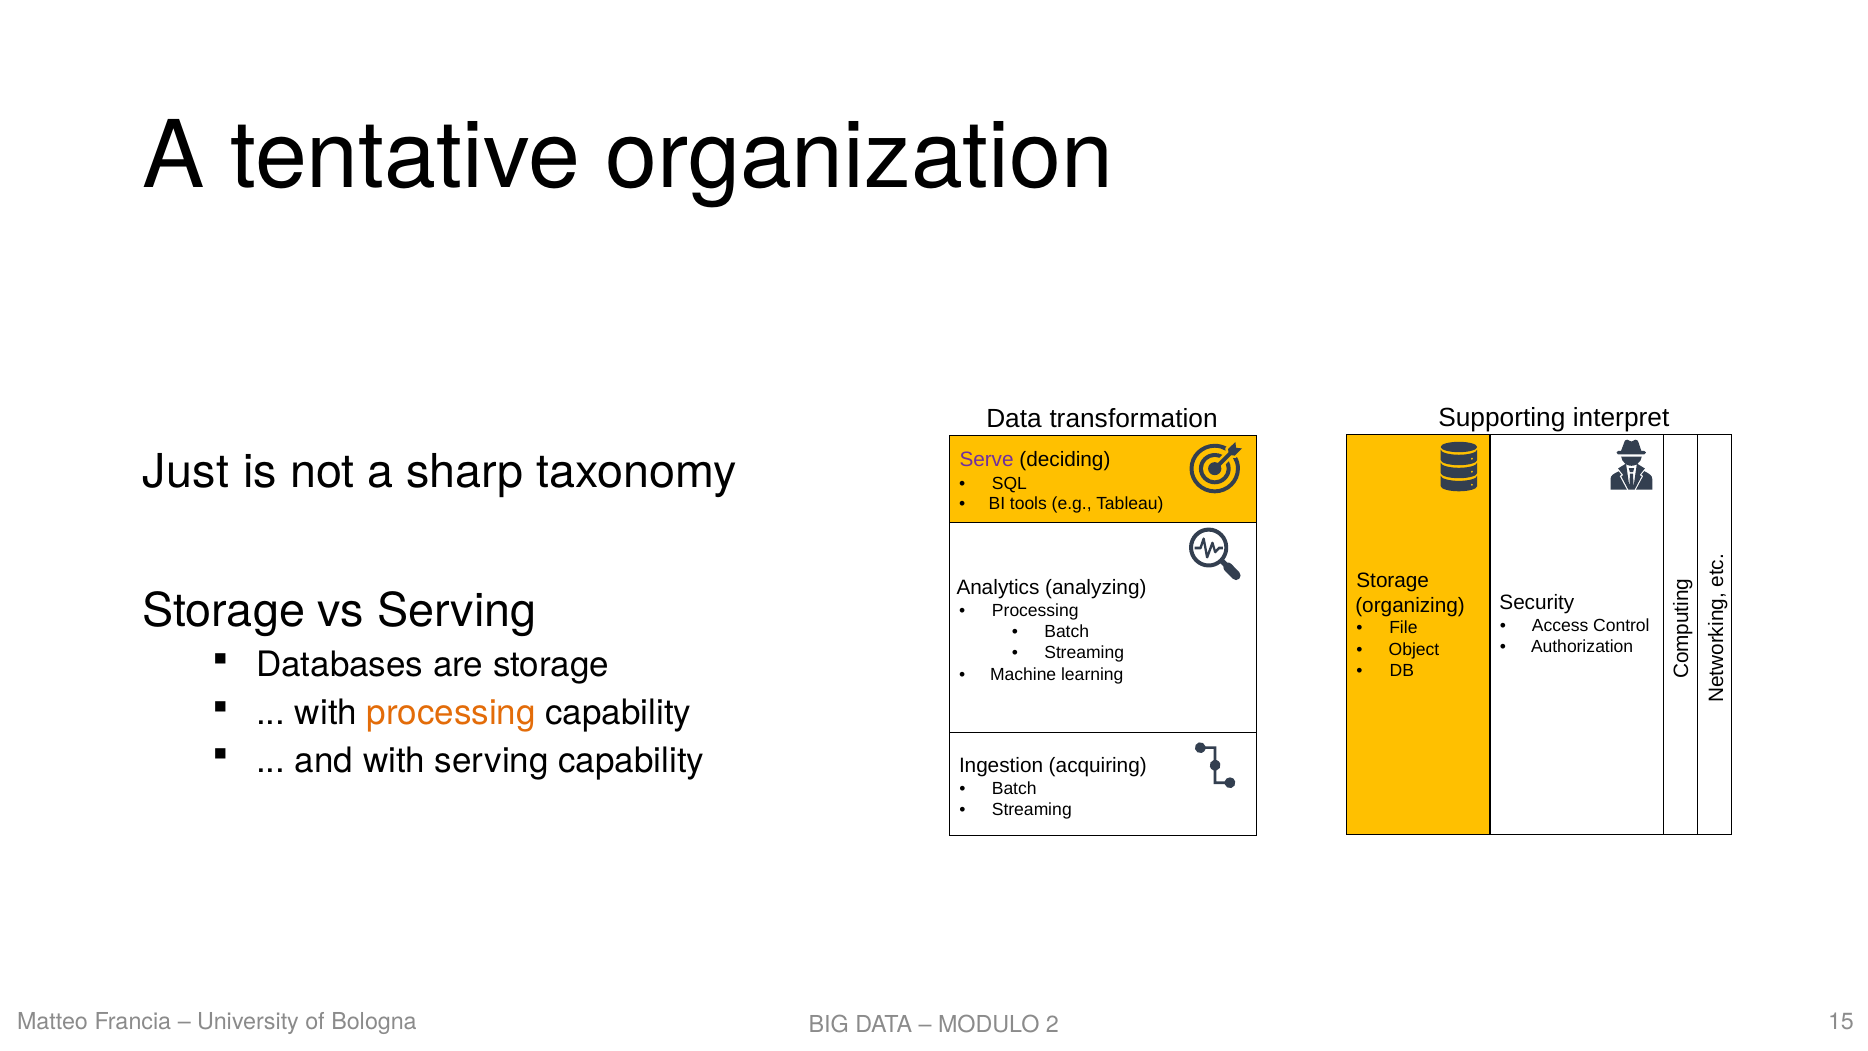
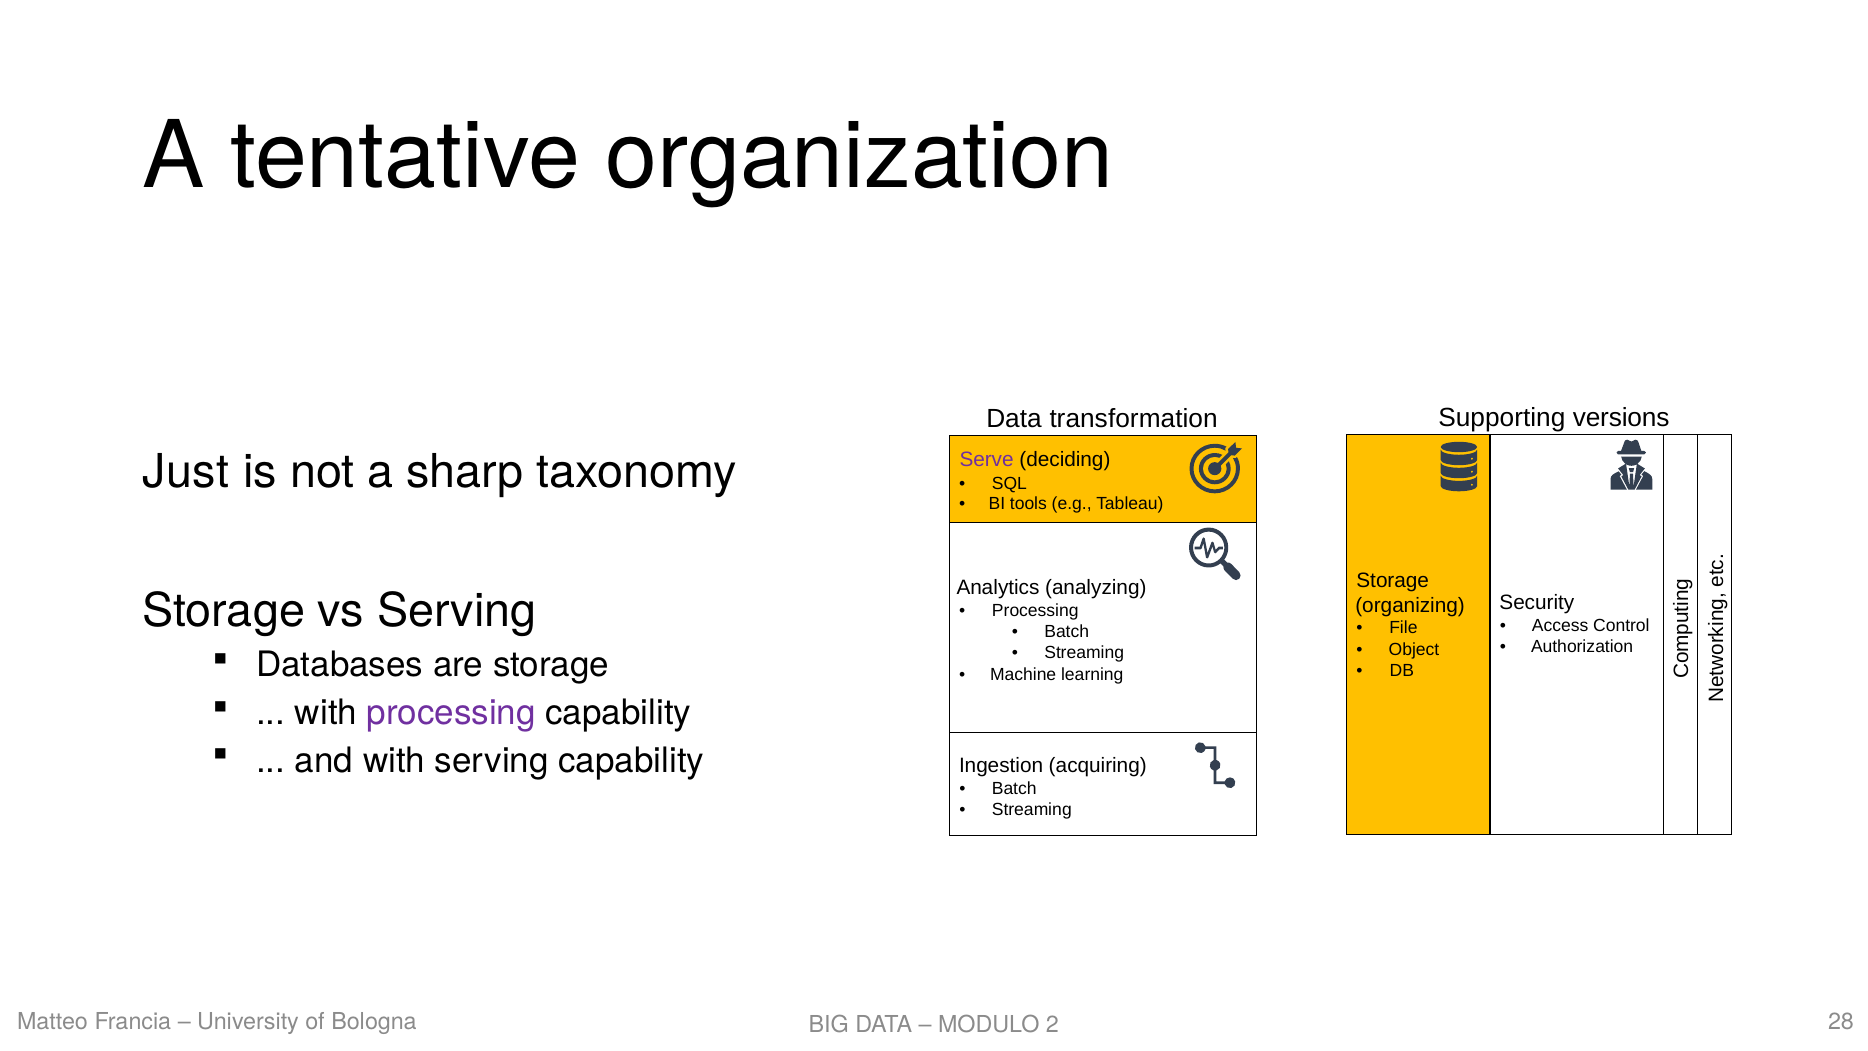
interpret: interpret -> versions (1621, 418)
processing colour: orange -> purple (451, 713)
15: 15 -> 28 (1841, 1022)
